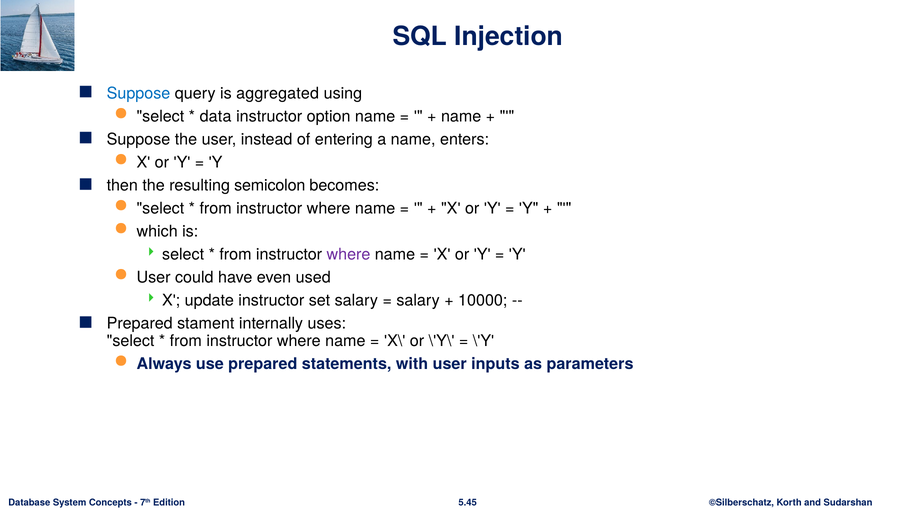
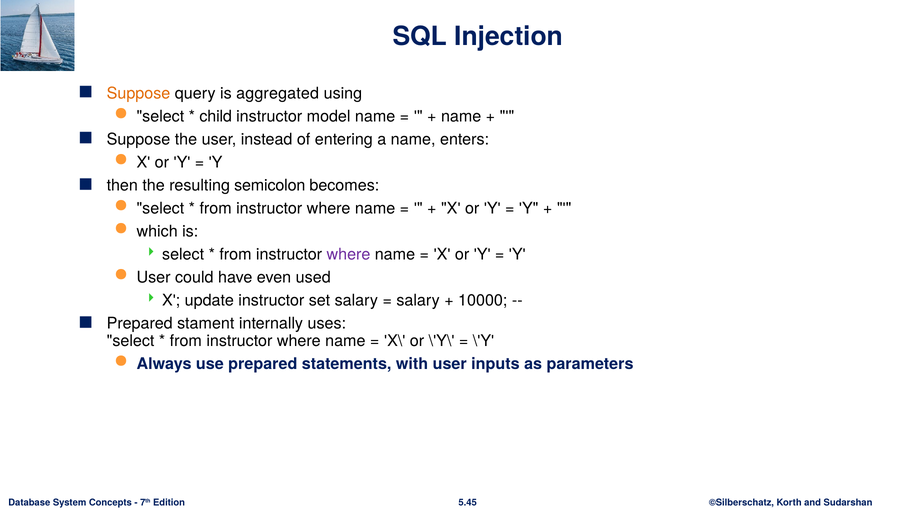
Suppose colour: blue -> orange (139, 94)
data: data -> child (216, 117)
option: option -> model (329, 117)
